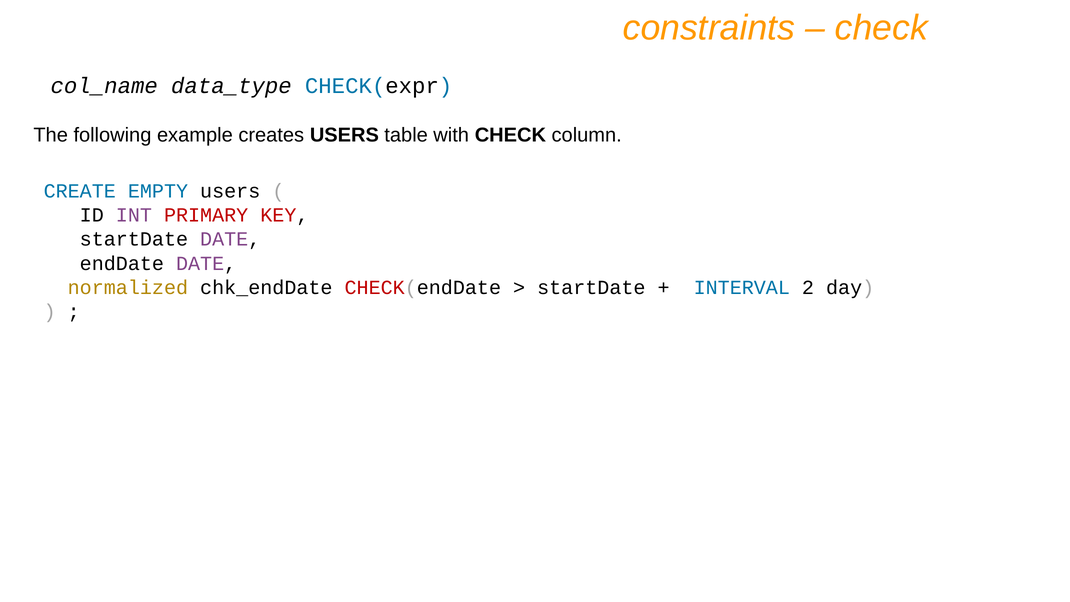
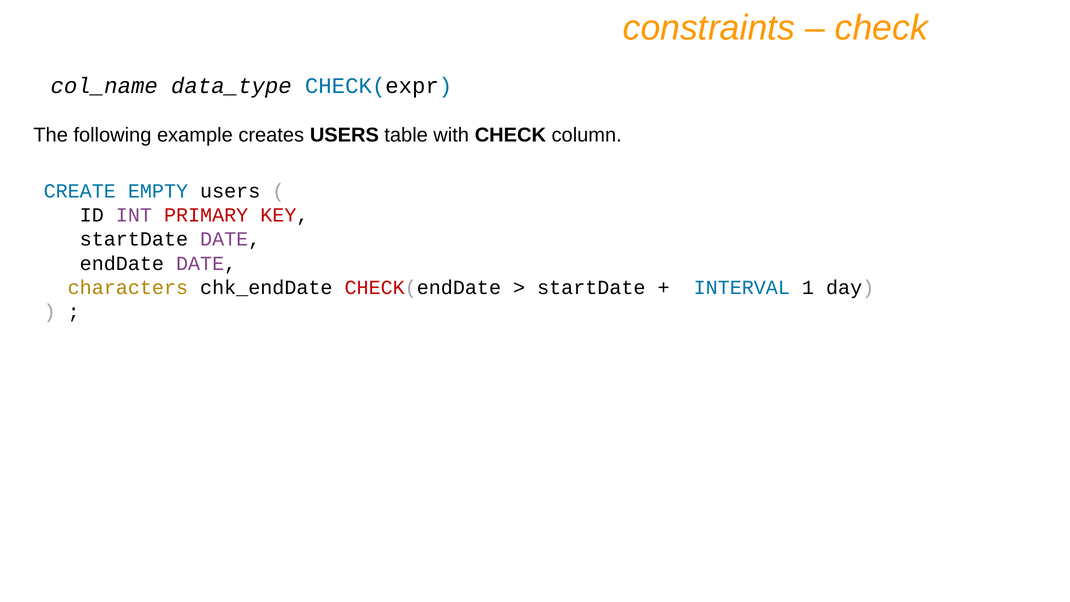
normalized: normalized -> characters (128, 287)
2: 2 -> 1 (808, 287)
